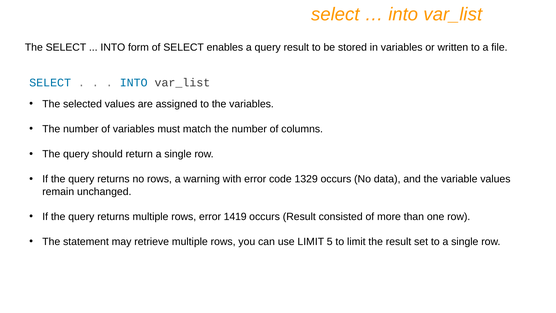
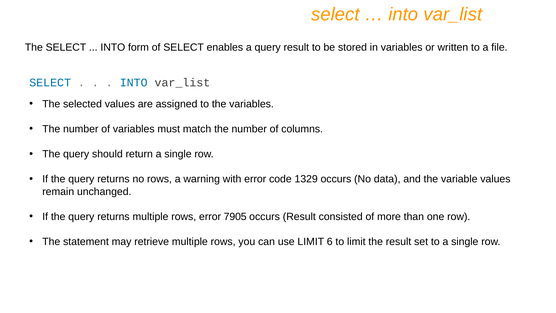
1419: 1419 -> 7905 (235, 217)
5: 5 -> 6 (330, 242)
